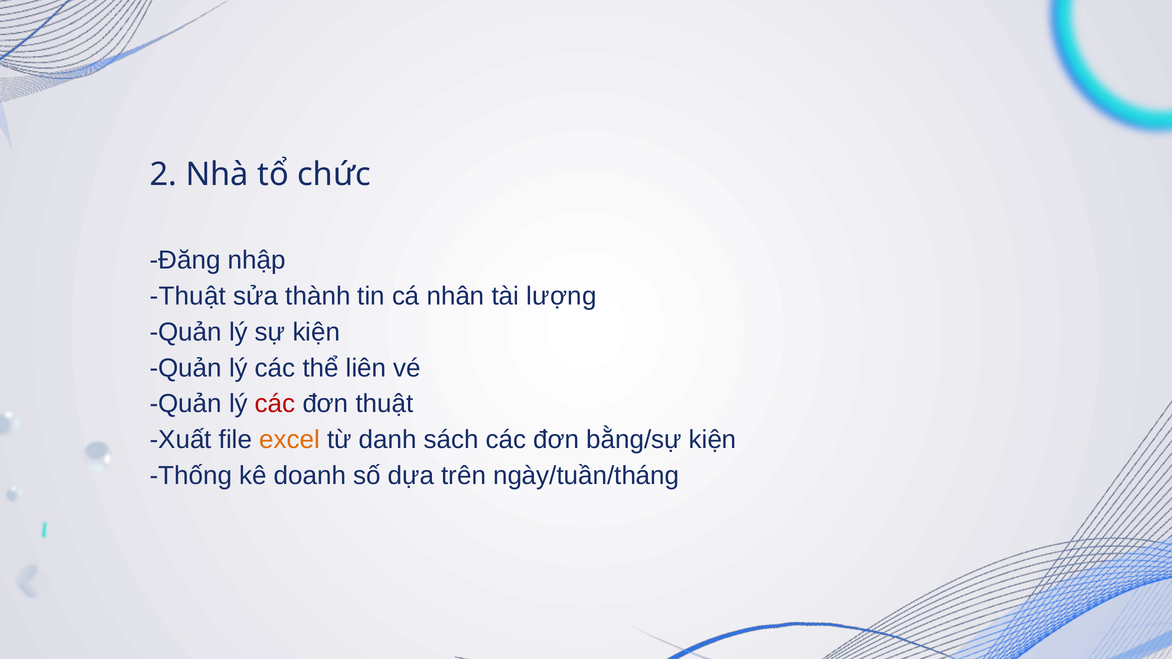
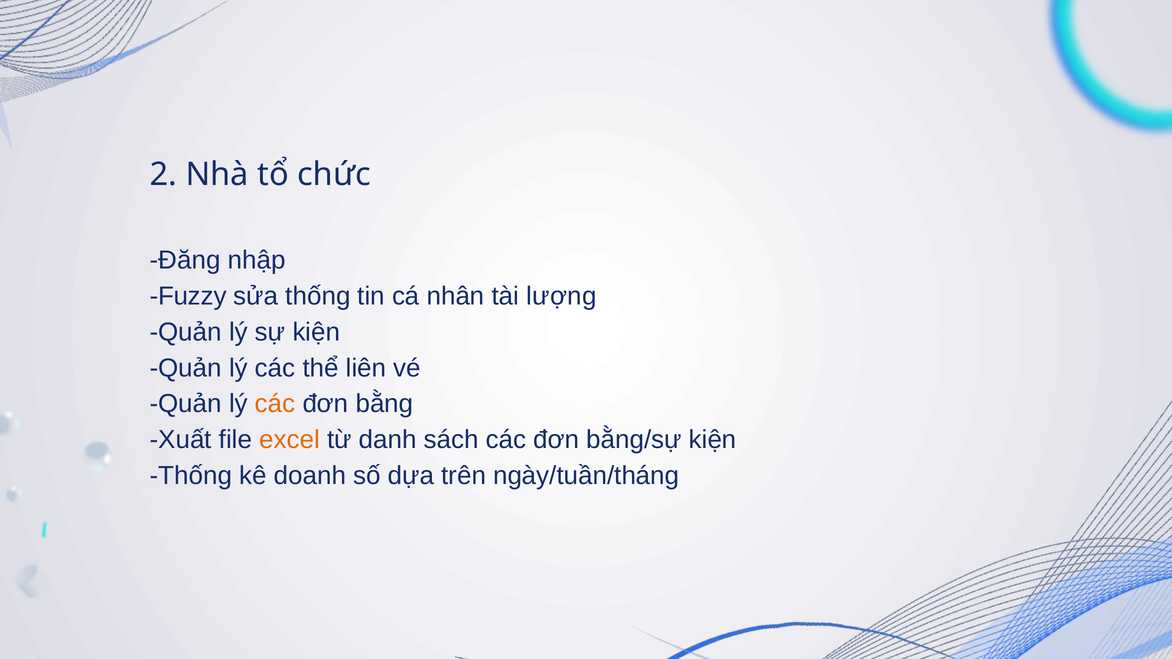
Thuật: Thuật -> Fuzzy (188, 296)
sửa thành: thành -> thống (318, 296)
các colour: red -> orange (275, 404)
đơn thuật: thuật -> bằng (384, 404)
